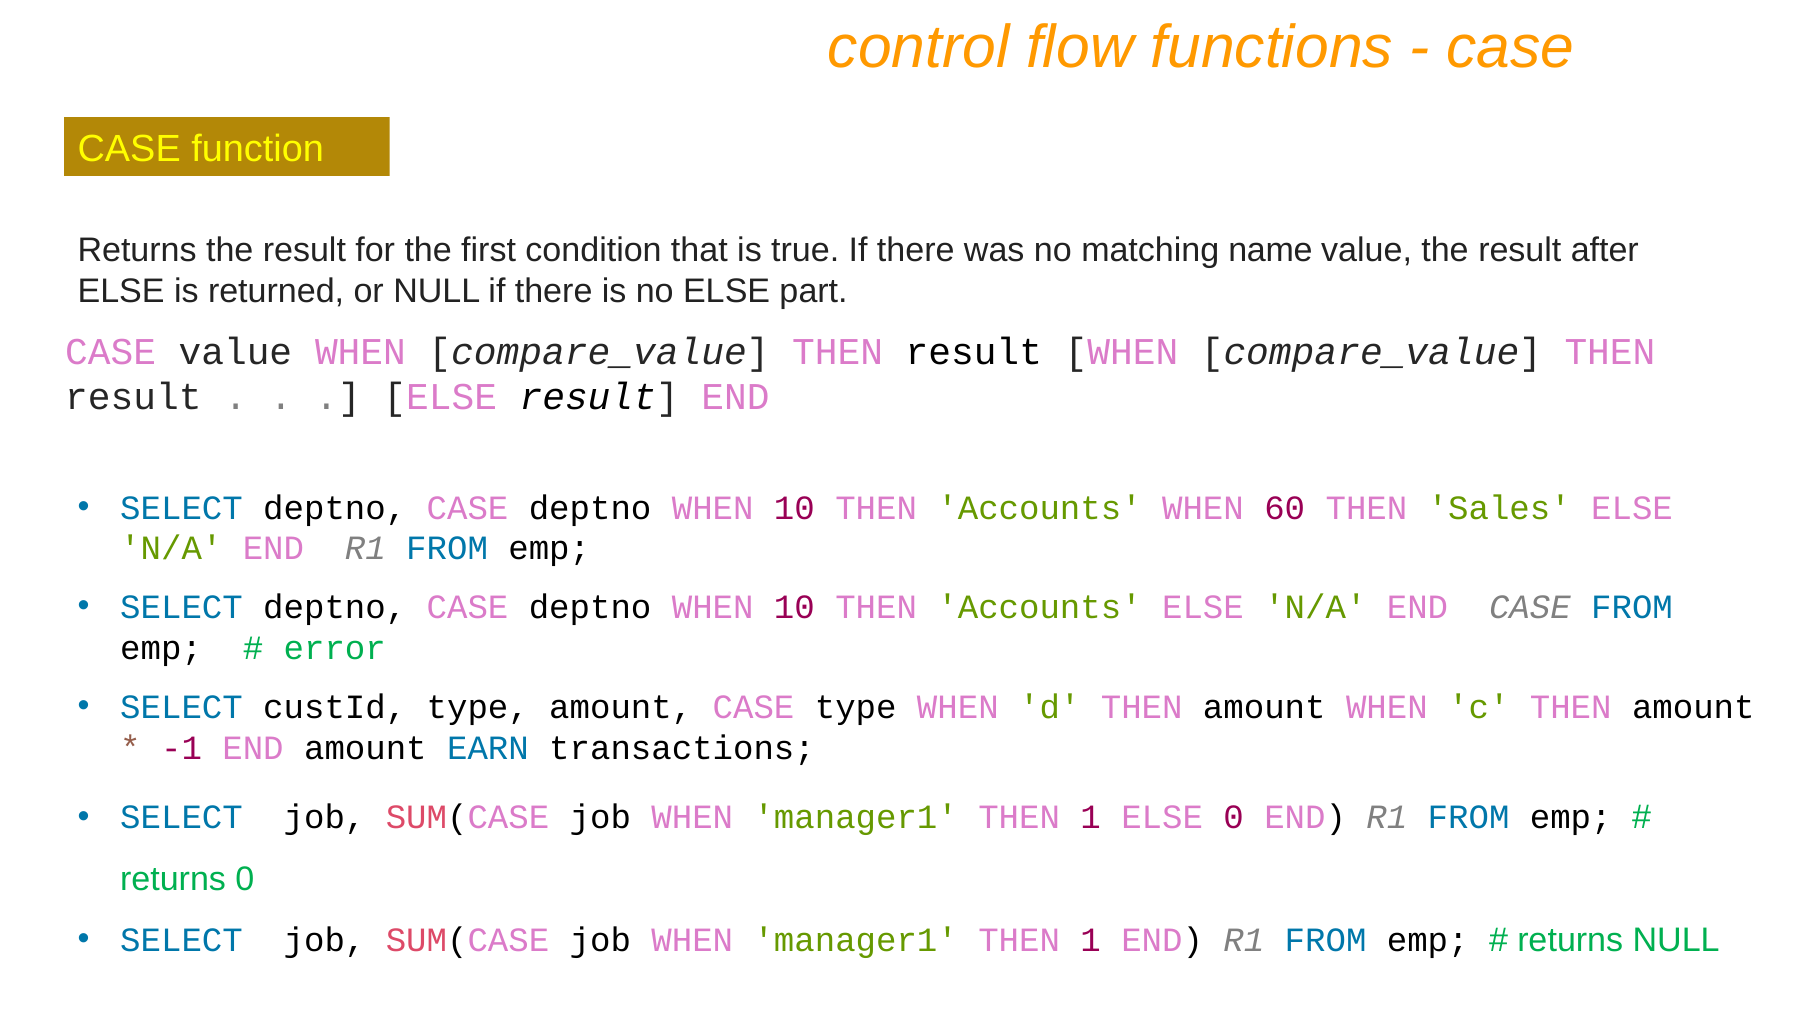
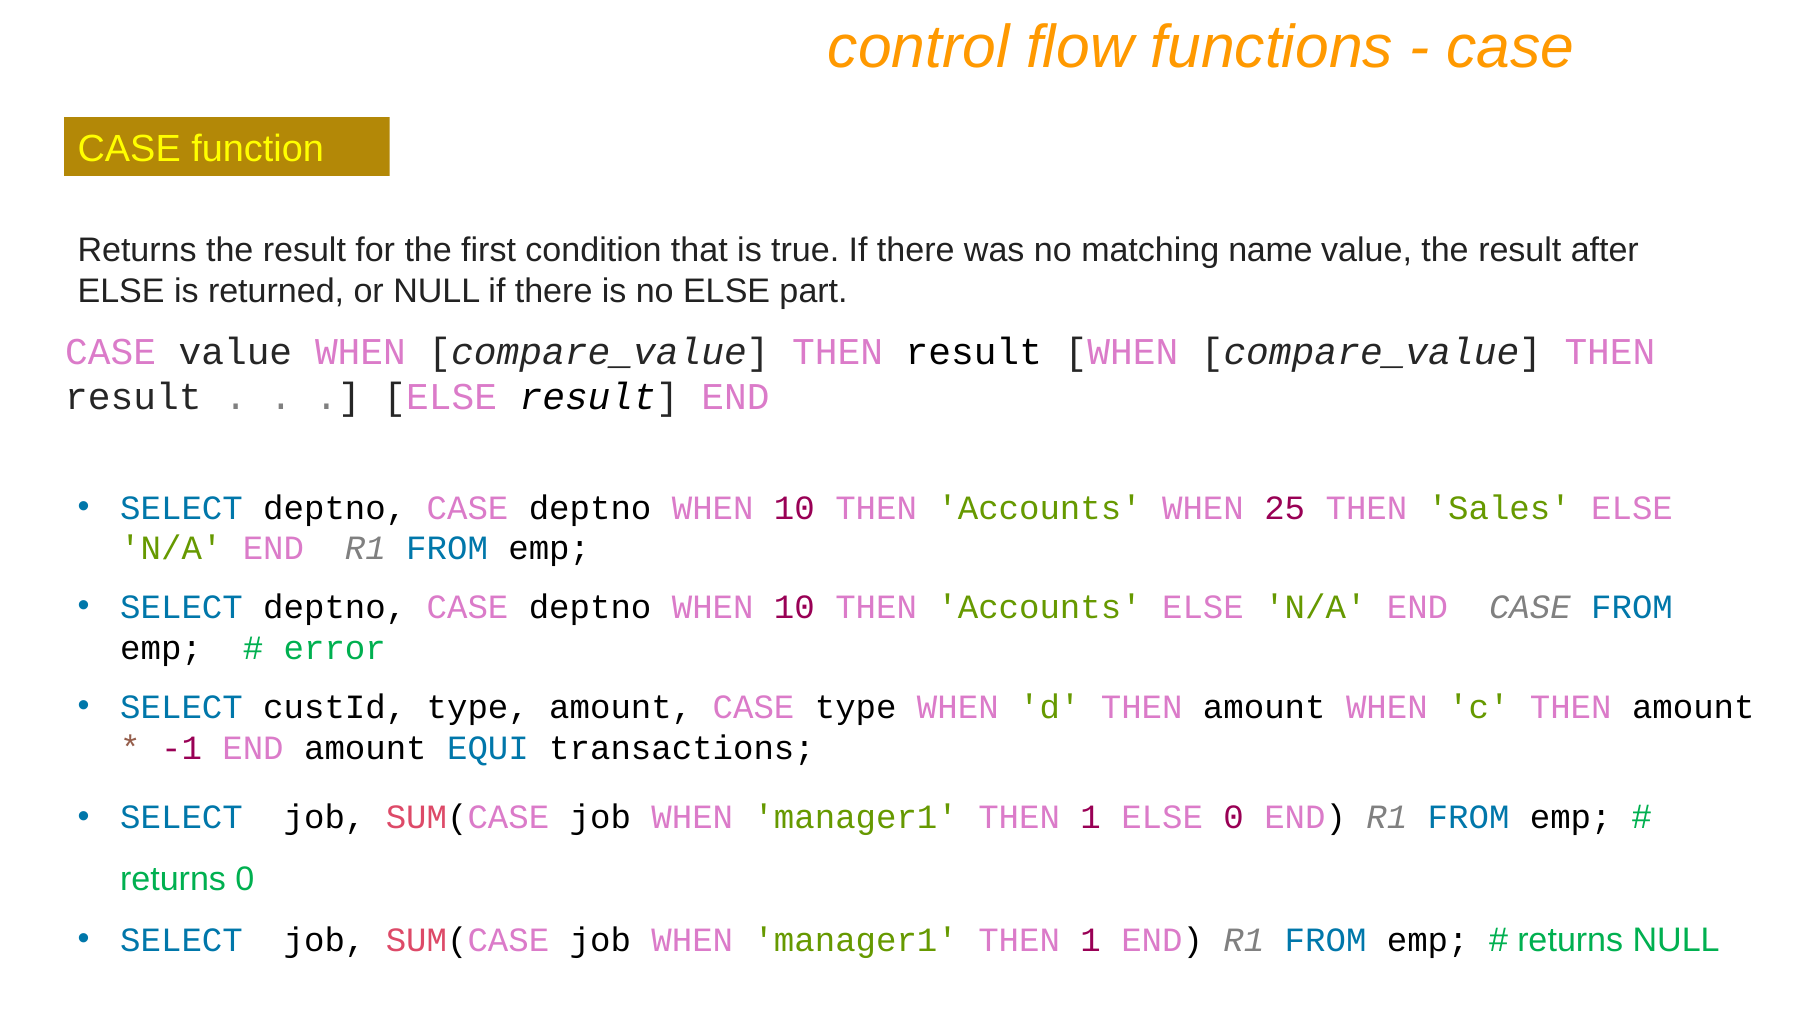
60: 60 -> 25 (1285, 508)
EARN: EARN -> EQUI (488, 749)
